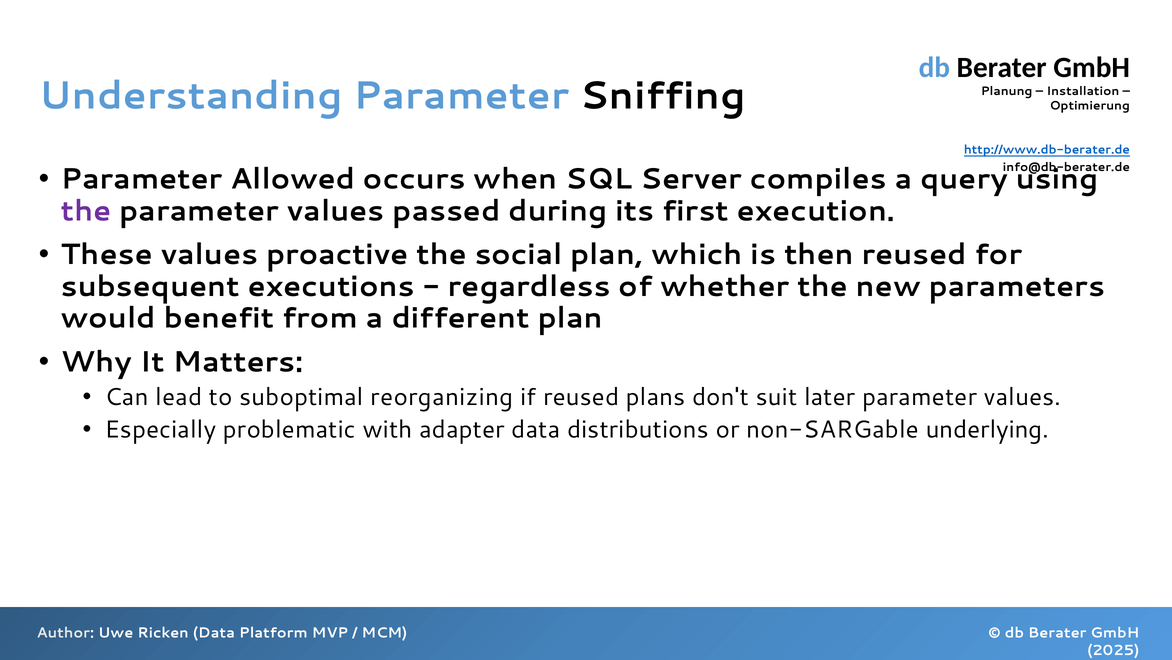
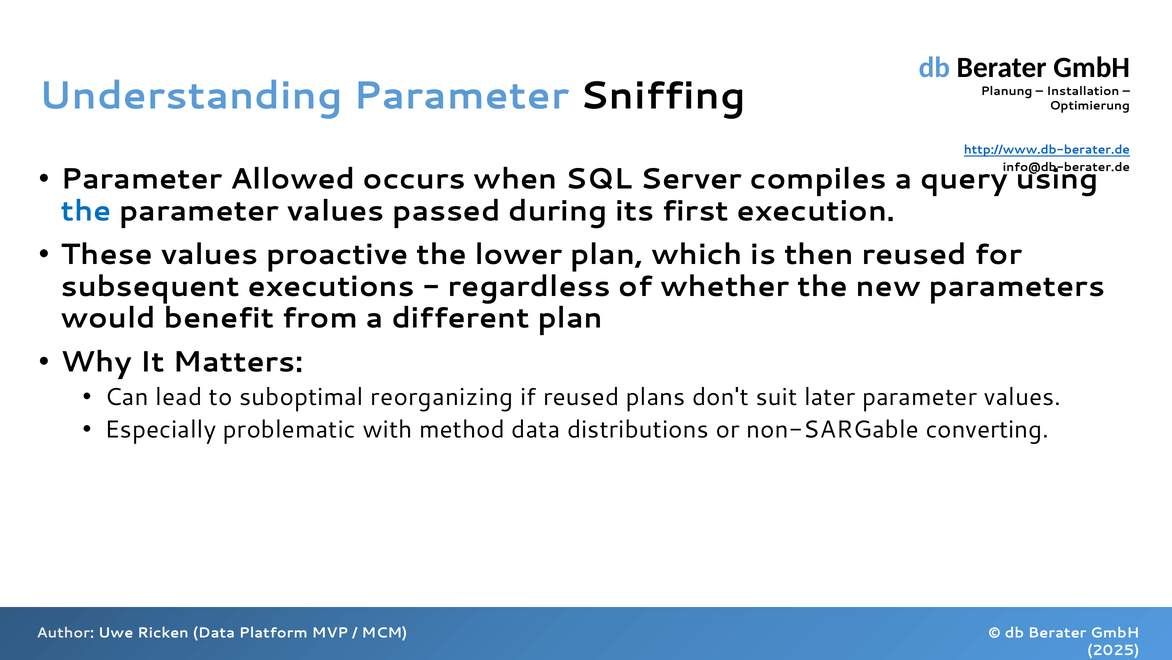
the colour: purple -> blue (86, 211)
social: social -> lower (518, 255)
adapter: adapter -> method (462, 429)
underlying: underlying -> converting (987, 429)
